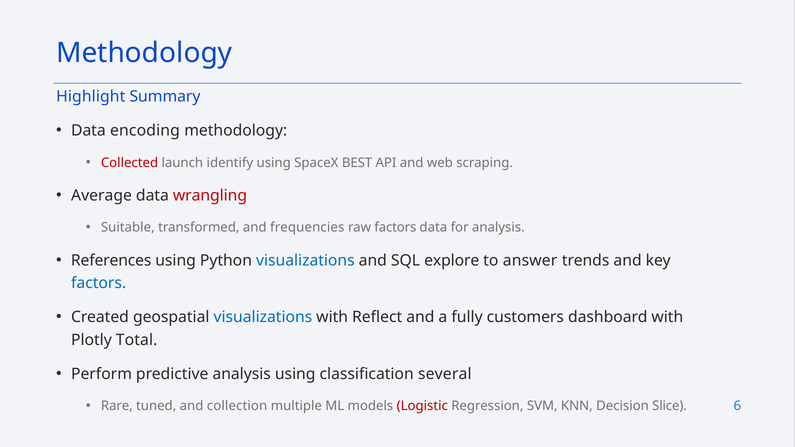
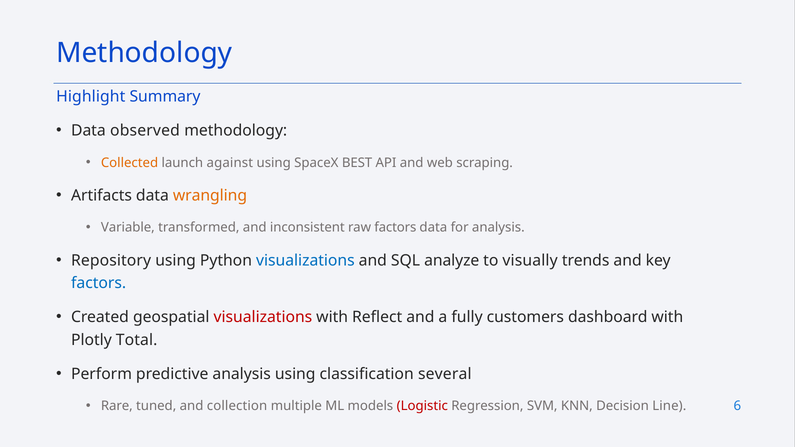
encoding: encoding -> observed (145, 131)
Collected colour: red -> orange (130, 163)
identify: identify -> against (230, 163)
Average: Average -> Artifacts (102, 196)
wrangling colour: red -> orange (210, 196)
Suitable: Suitable -> Variable (128, 228)
frequencies: frequencies -> inconsistent (307, 228)
References: References -> Repository (111, 261)
explore: explore -> analyze (452, 261)
answer: answer -> visually (530, 261)
visualizations colour: blue -> red (263, 317)
Slice: Slice -> Line (669, 406)
